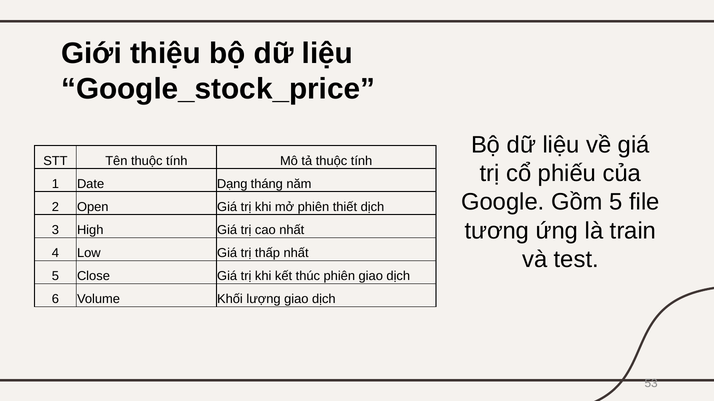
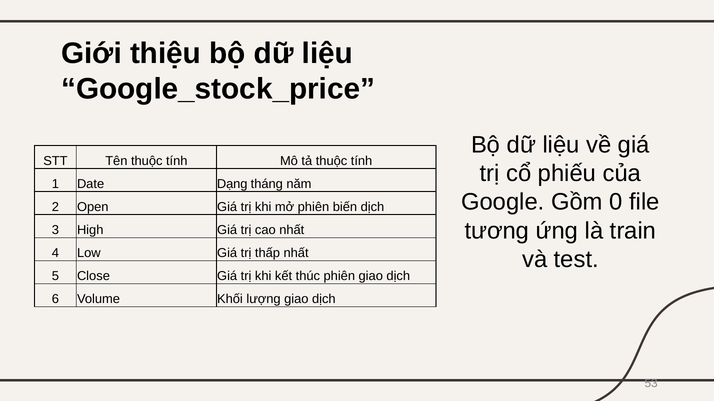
Gồm 5: 5 -> 0 (616, 202)
thiết: thiết -> biến (345, 207)
